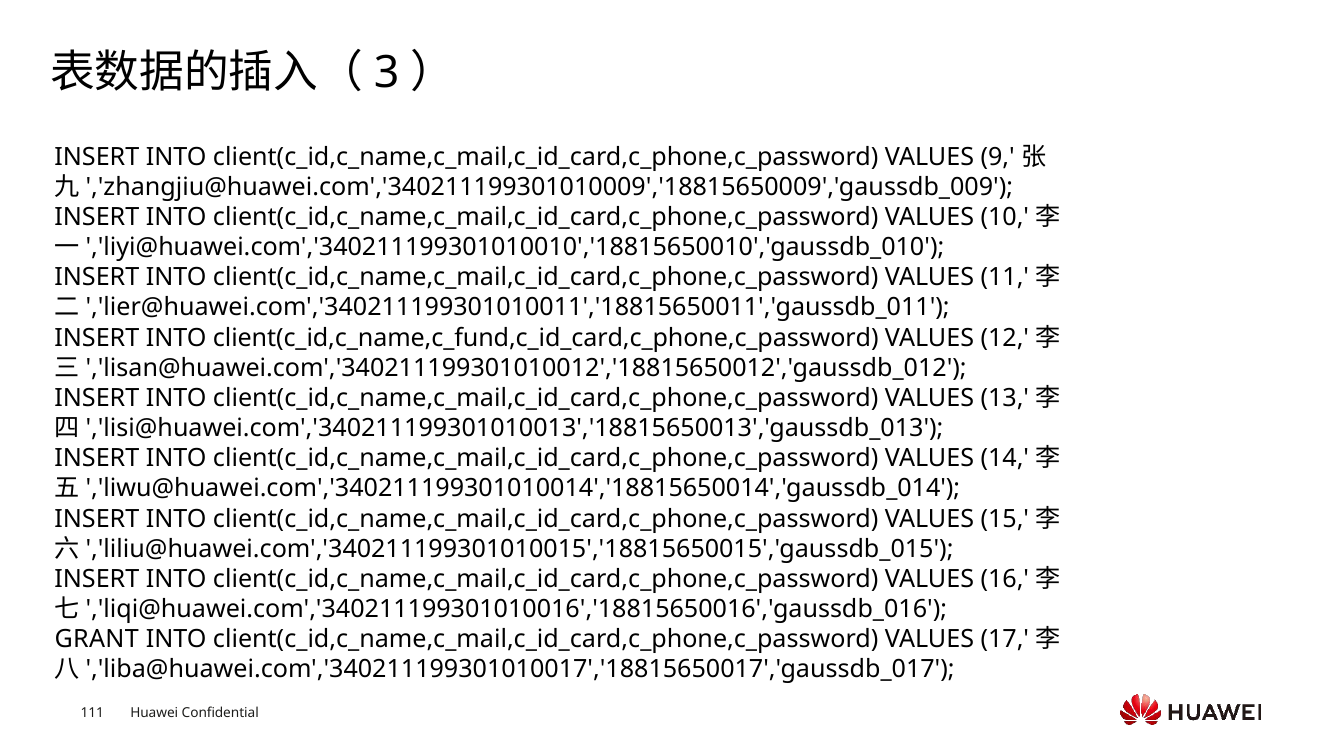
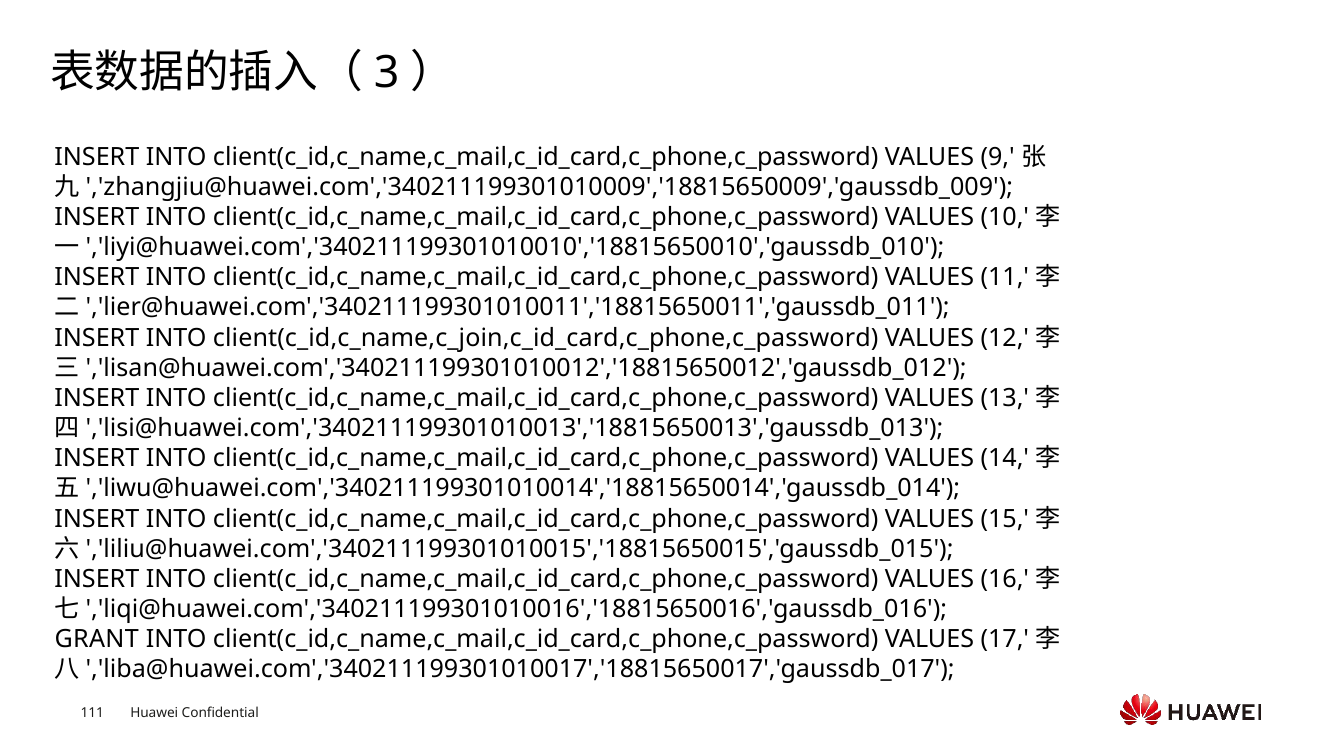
client(c_id,c_name,c_fund,c_id_card,c_phone,c_password: client(c_id,c_name,c_fund,c_id_card,c_phone,c_password -> client(c_id,c_name,c_join,c_id_card,c_phone,c_password (546, 338)
